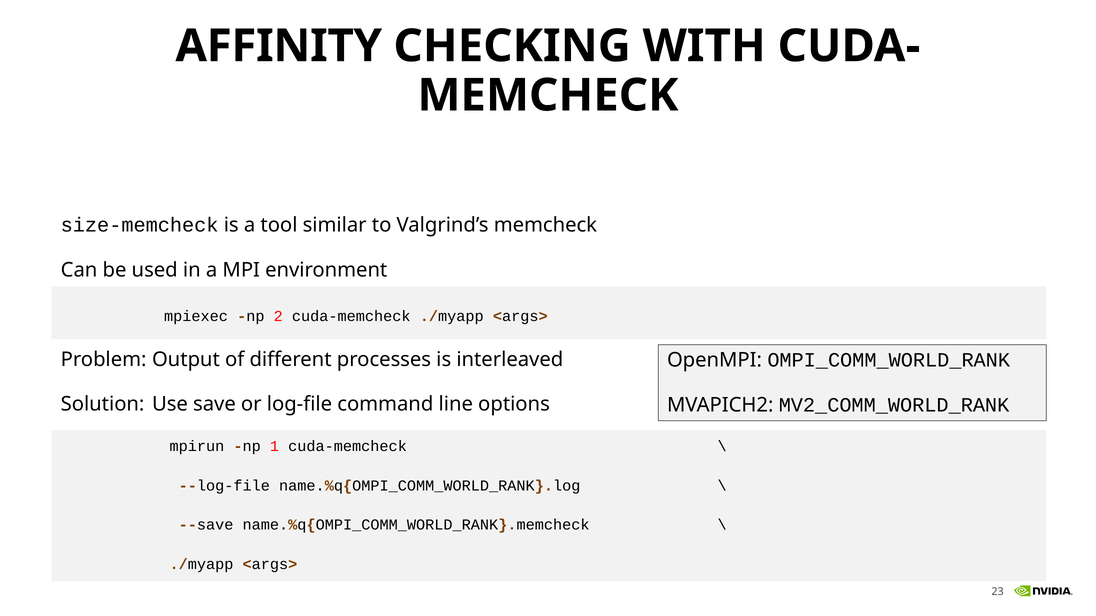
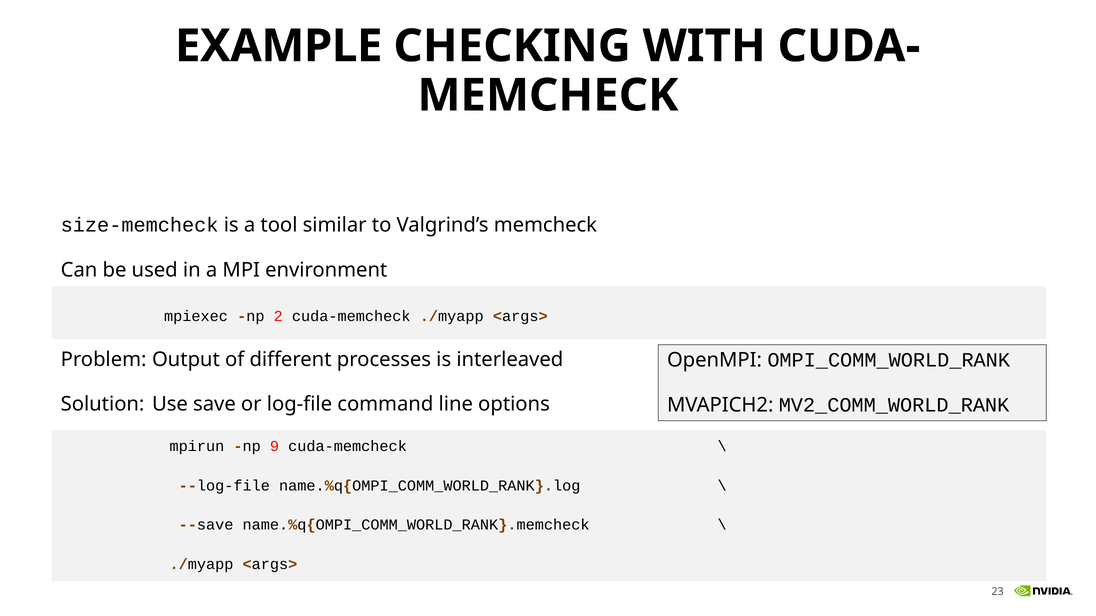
AFFINITY: AFFINITY -> EXAMPLE (279, 46)
1: 1 -> 9 (275, 447)
